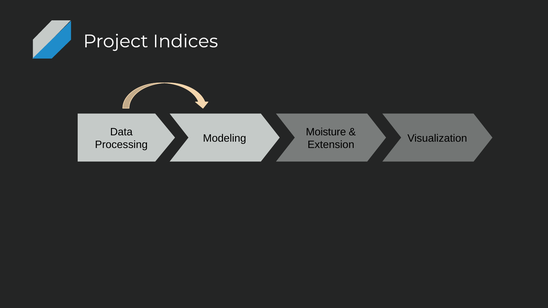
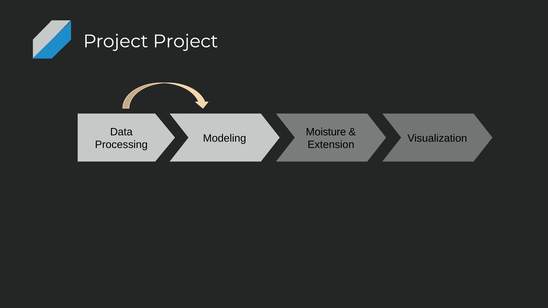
Project Indices: Indices -> Project (186, 41)
